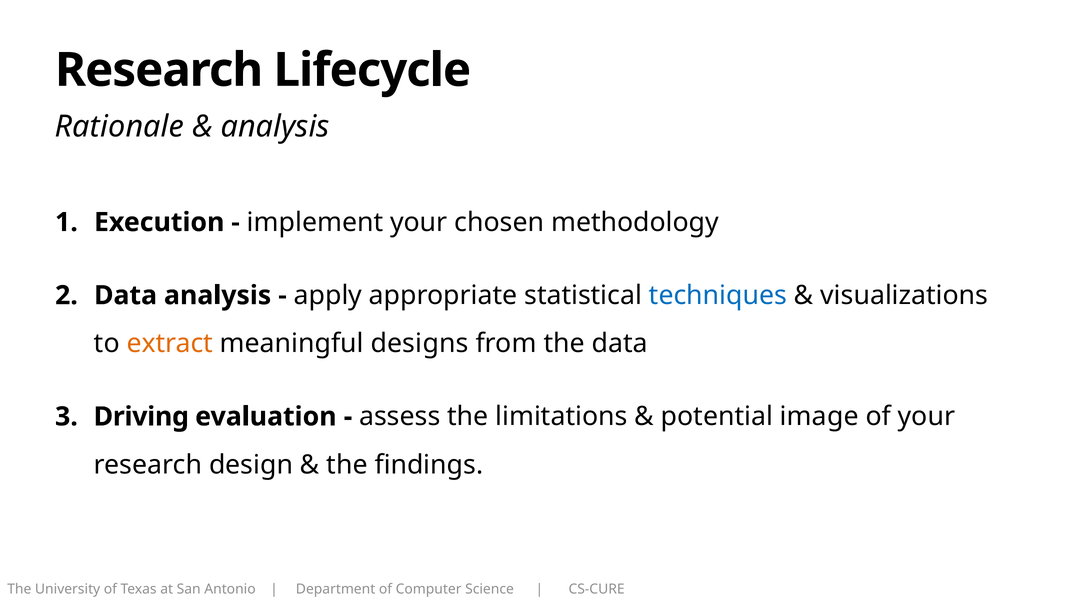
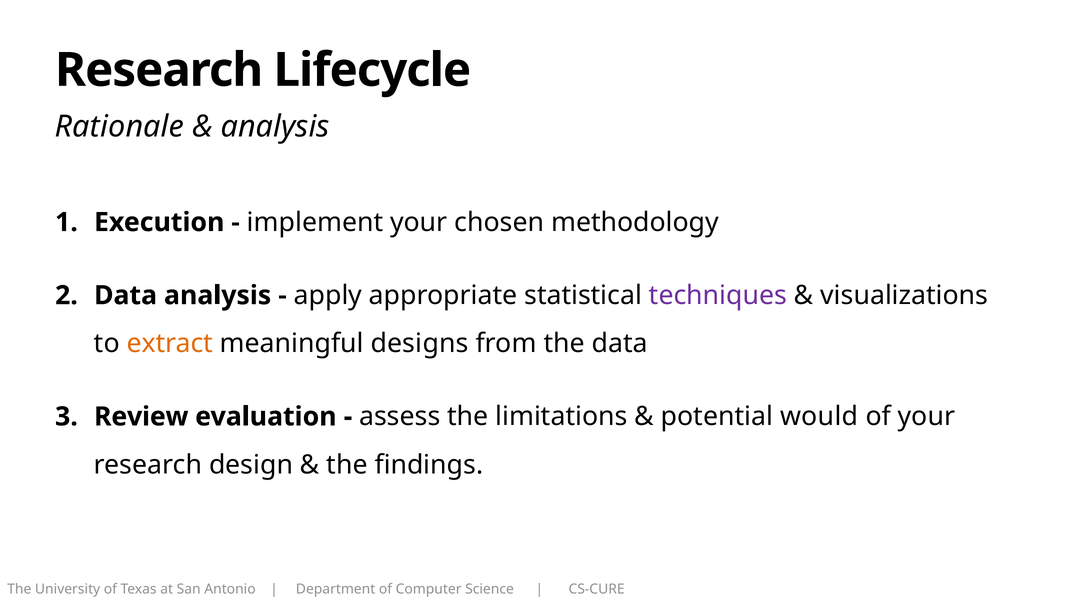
techniques colour: blue -> purple (718, 295)
Driving: Driving -> Review (141, 416)
image: image -> would (819, 416)
